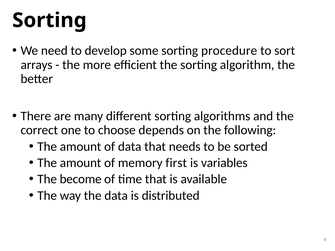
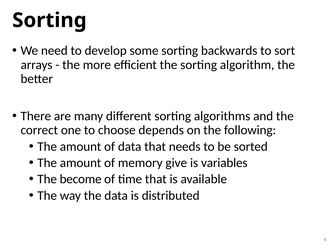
procedure: procedure -> backwards (229, 51)
first: first -> give (176, 163)
